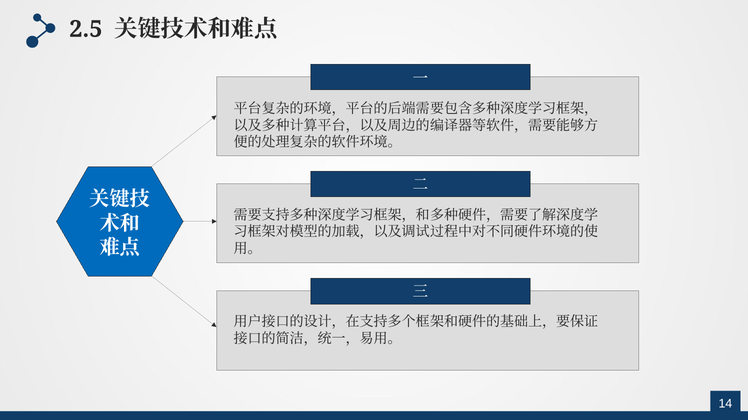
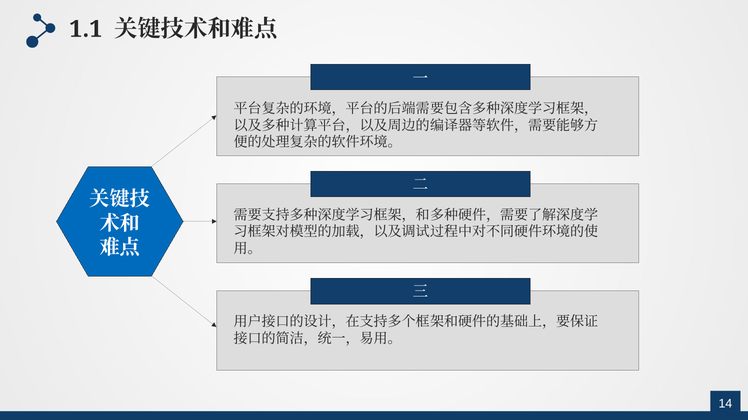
2.5: 2.5 -> 1.1 (86, 29)
